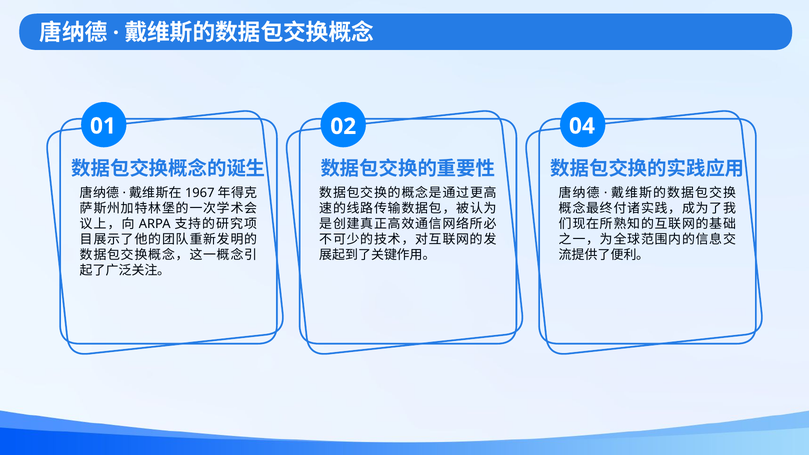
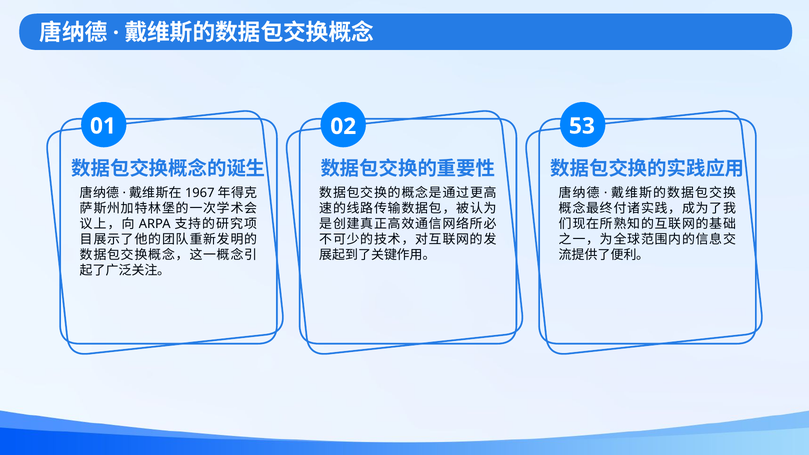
04: 04 -> 53 (582, 126)
